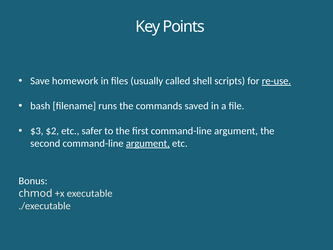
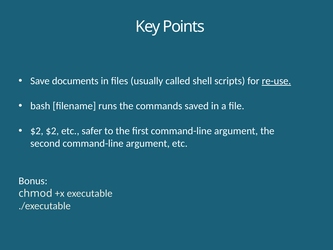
homework: homework -> documents (75, 81)
$3: $3 -> $2 (37, 131)
argument underline: present -> none (148, 143)
